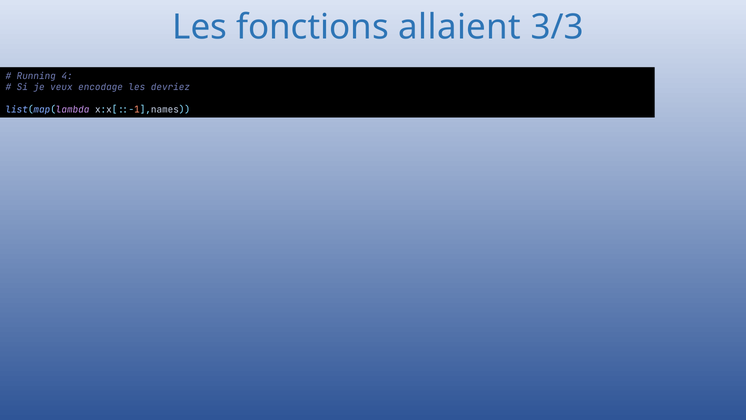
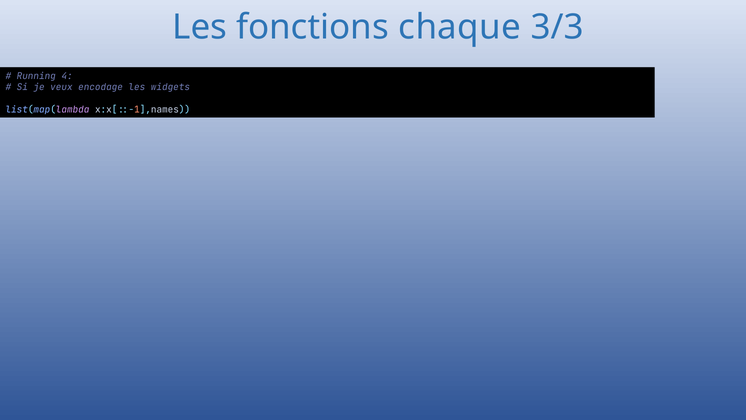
allaient: allaient -> chaque (460, 27)
devriez: devriez -> widgets (170, 87)
